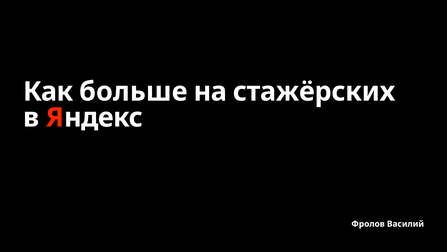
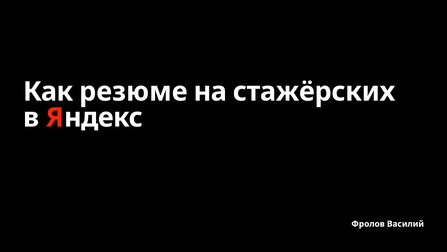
больше: больше -> резюме (133, 91)
